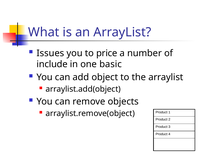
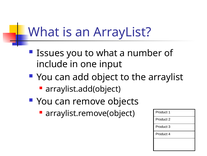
to price: price -> what (107, 53)
basic: basic -> input (111, 64)
